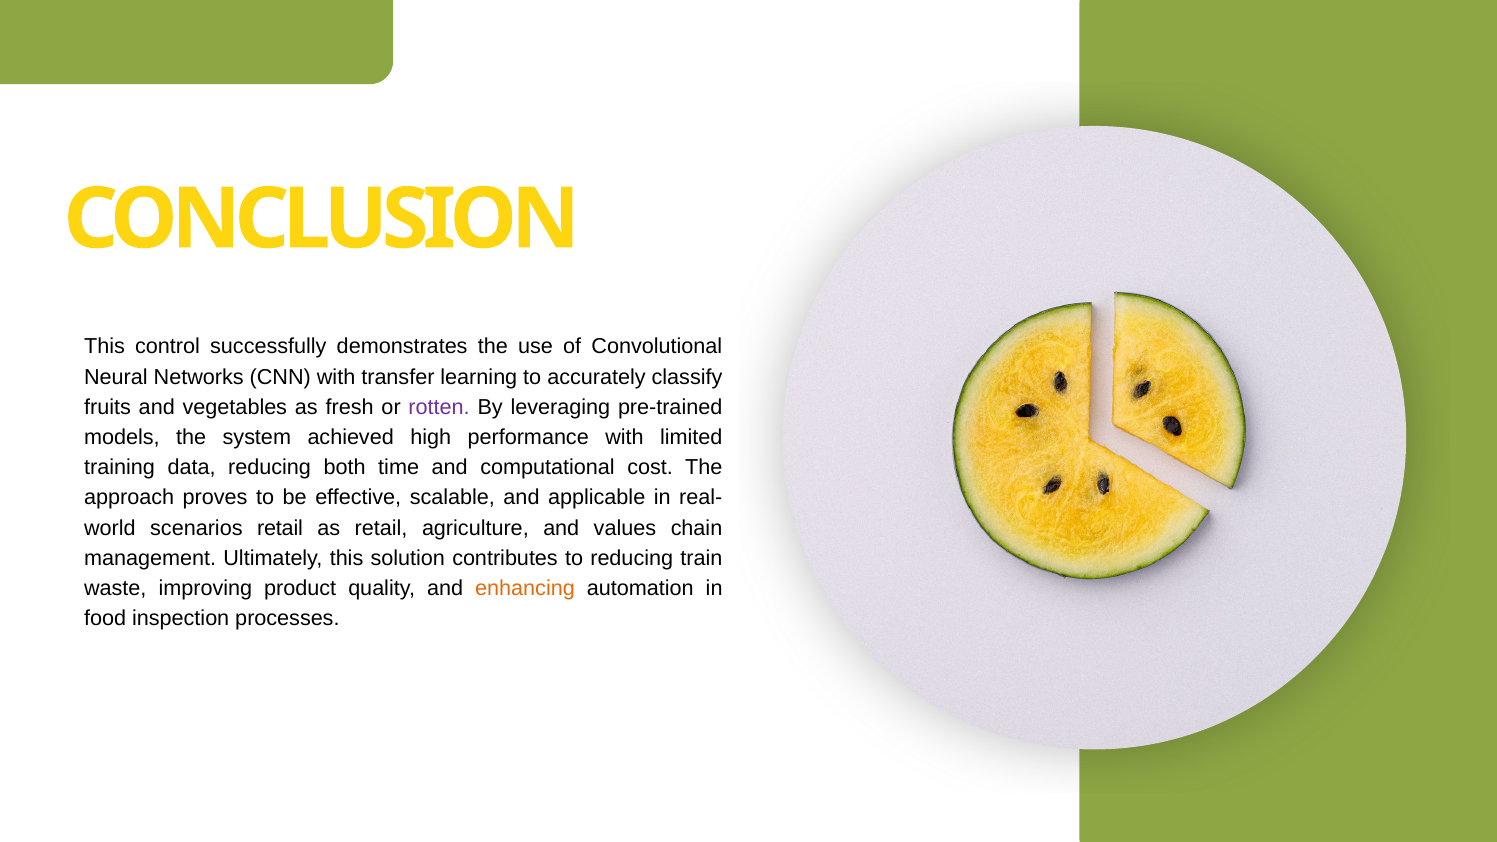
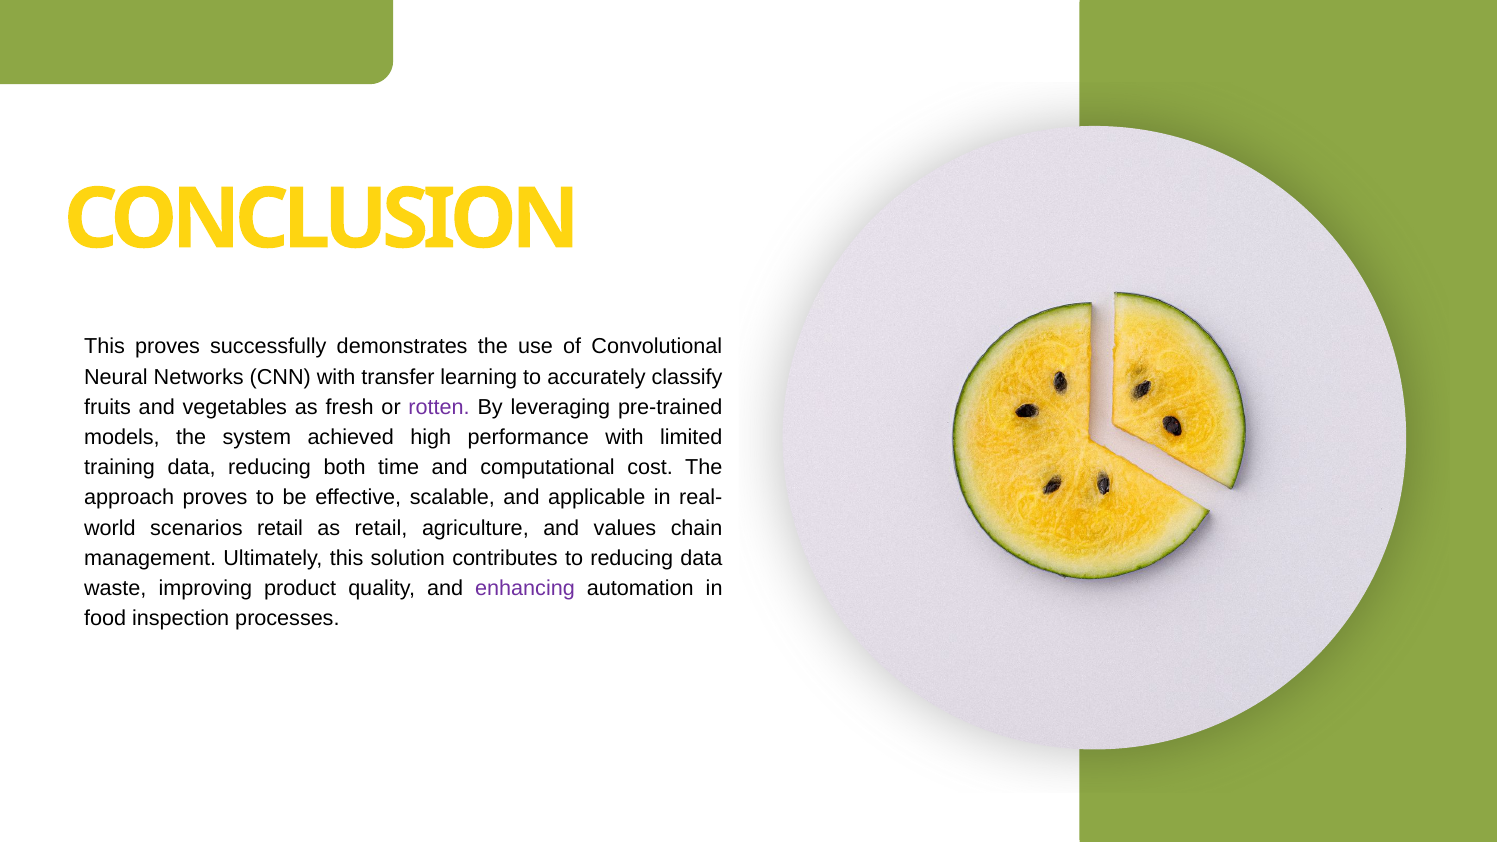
This control: control -> proves (168, 347)
reducing train: train -> data (701, 558)
enhancing colour: orange -> purple (525, 589)
